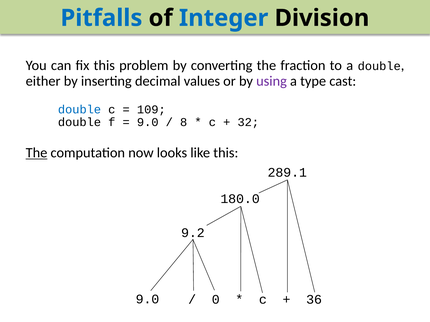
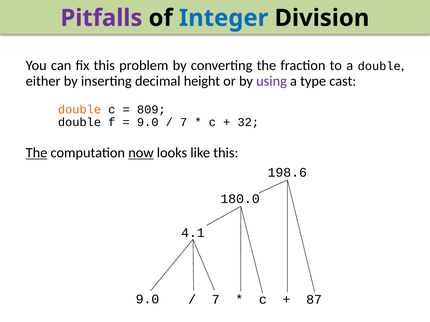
Pitfalls colour: blue -> purple (101, 18)
values: values -> height (202, 81)
double colour: blue -> orange (80, 110)
109: 109 -> 809 (151, 110)
8: 8 -> 7 (184, 122)
now underline: none -> present (141, 153)
289.1: 289.1 -> 198.6 (287, 173)
9.2: 9.2 -> 4.1 (193, 233)
0: 0 -> 7 (216, 300)
36: 36 -> 87 (314, 300)
